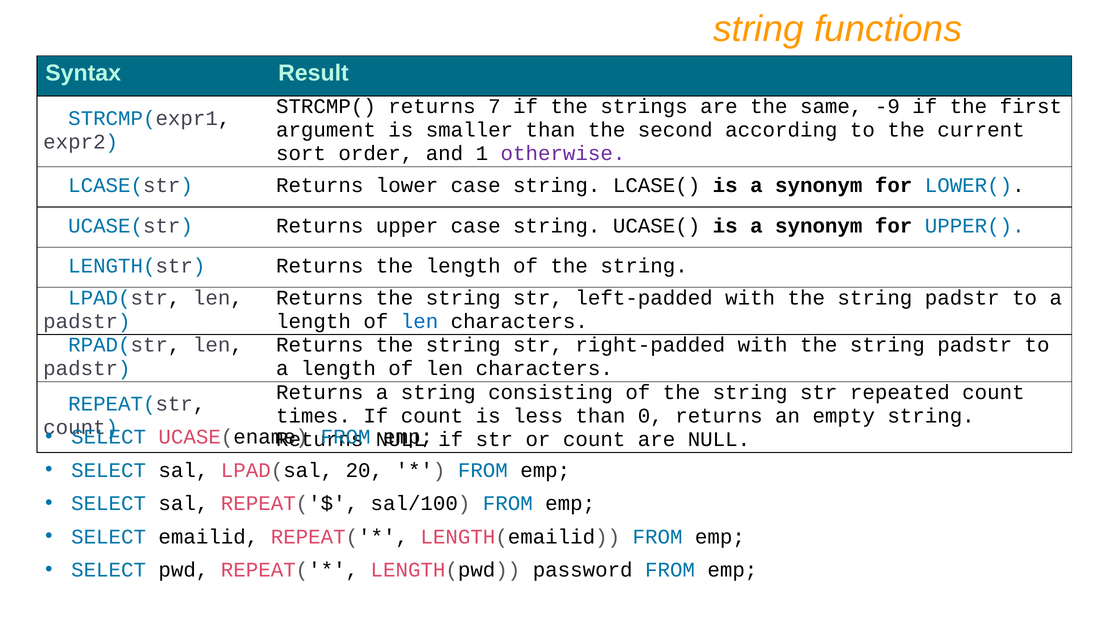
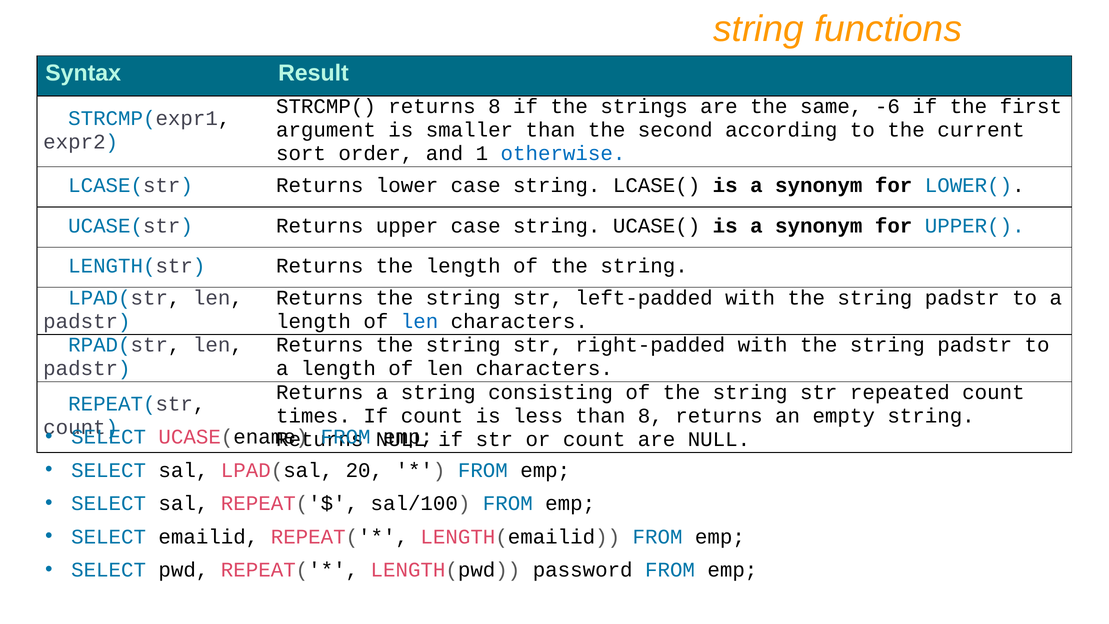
returns 7: 7 -> 8 (494, 106)
-9: -9 -> -6 (887, 106)
otherwise colour: purple -> blue (563, 153)
than 0: 0 -> 8 (650, 416)
